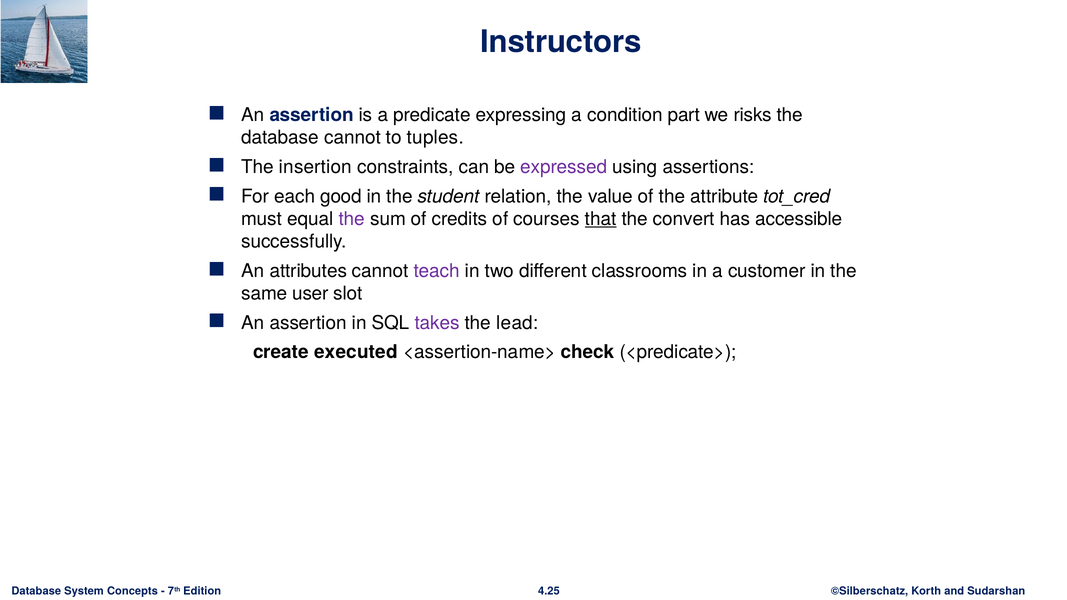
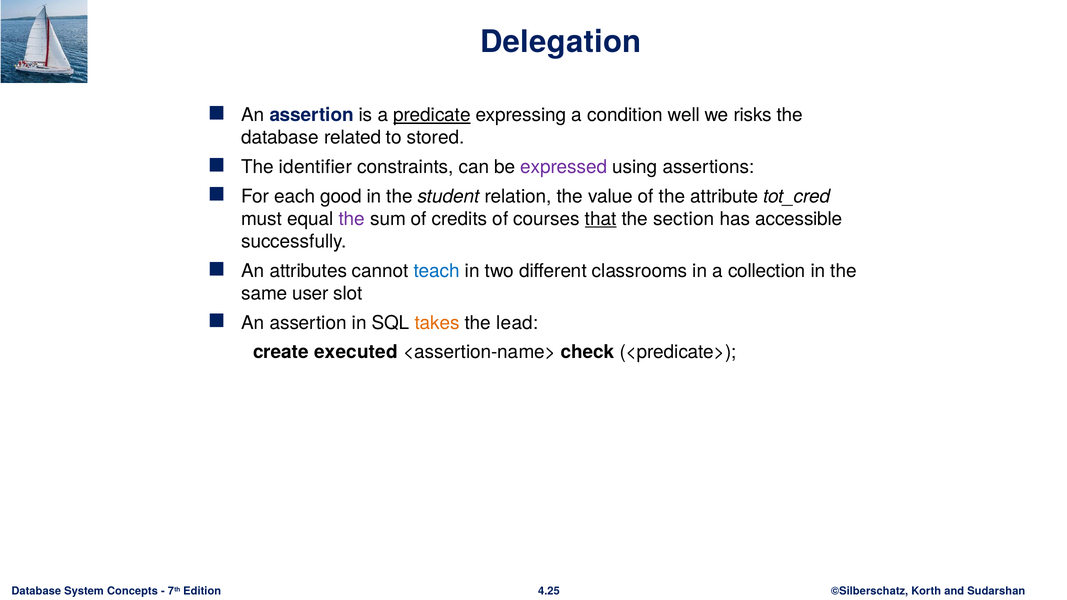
Instructors: Instructors -> Delegation (561, 42)
predicate underline: none -> present (432, 115)
part: part -> well (684, 115)
database cannot: cannot -> related (353, 138)
tuples: tuples -> stored (436, 138)
insertion: insertion -> identifier (315, 167)
convert: convert -> section (684, 219)
teach colour: purple -> blue (437, 271)
customer: customer -> collection (767, 271)
takes colour: purple -> orange (437, 323)
